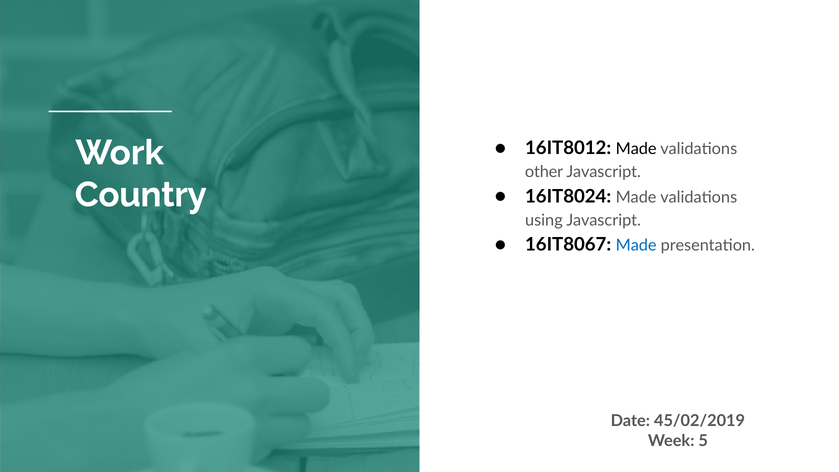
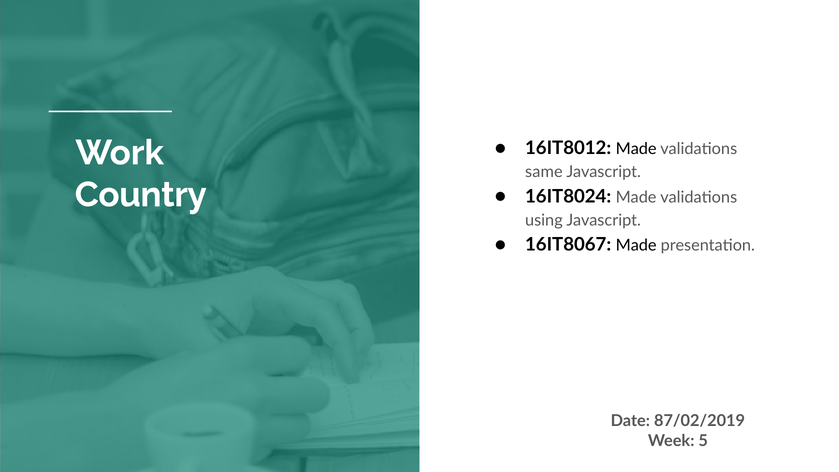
other: other -> same (544, 172)
Made colour: blue -> black (636, 245)
45/02/2019: 45/02/2019 -> 87/02/2019 (700, 421)
